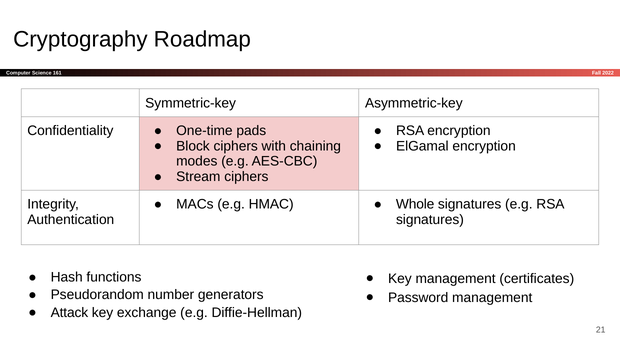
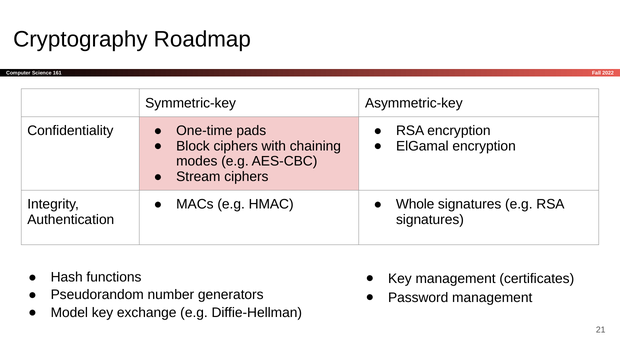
Attack: Attack -> Model (69, 312)
